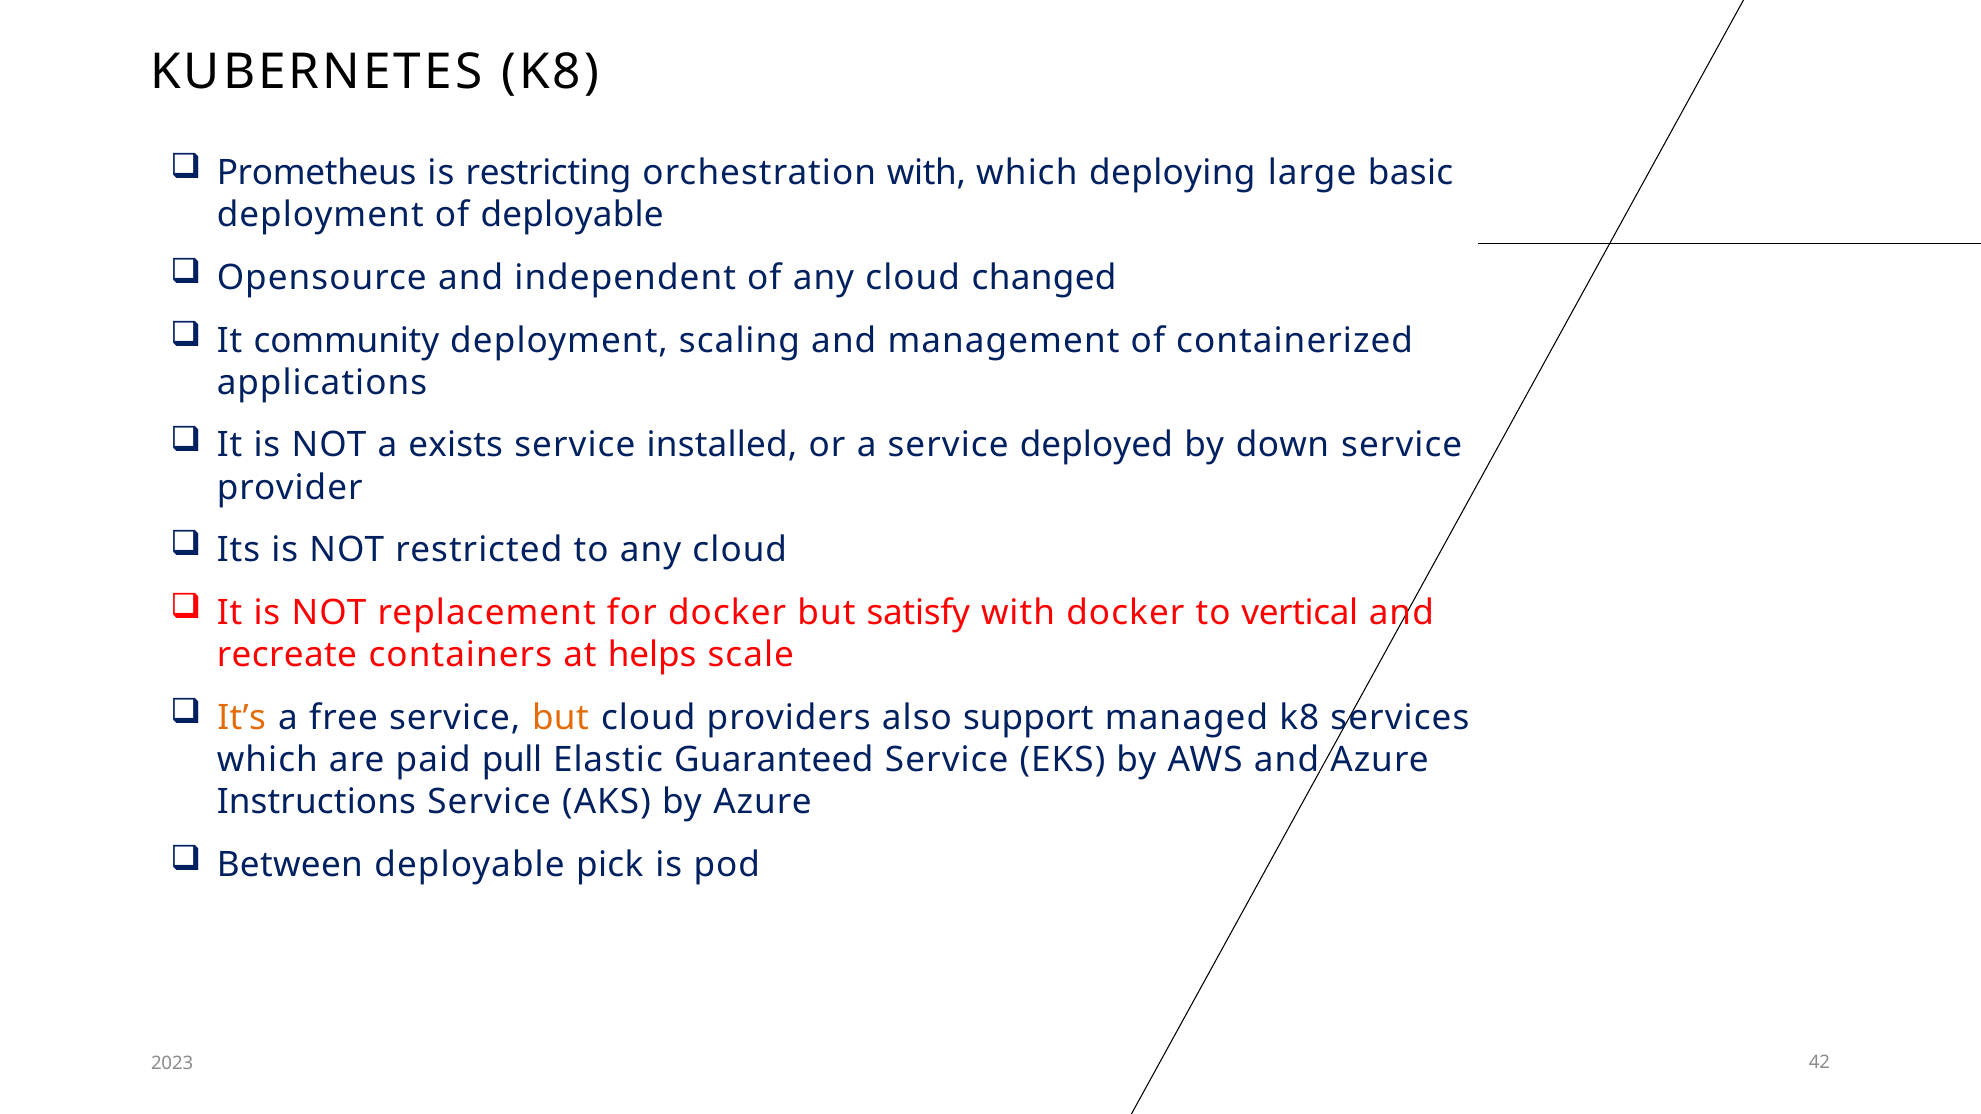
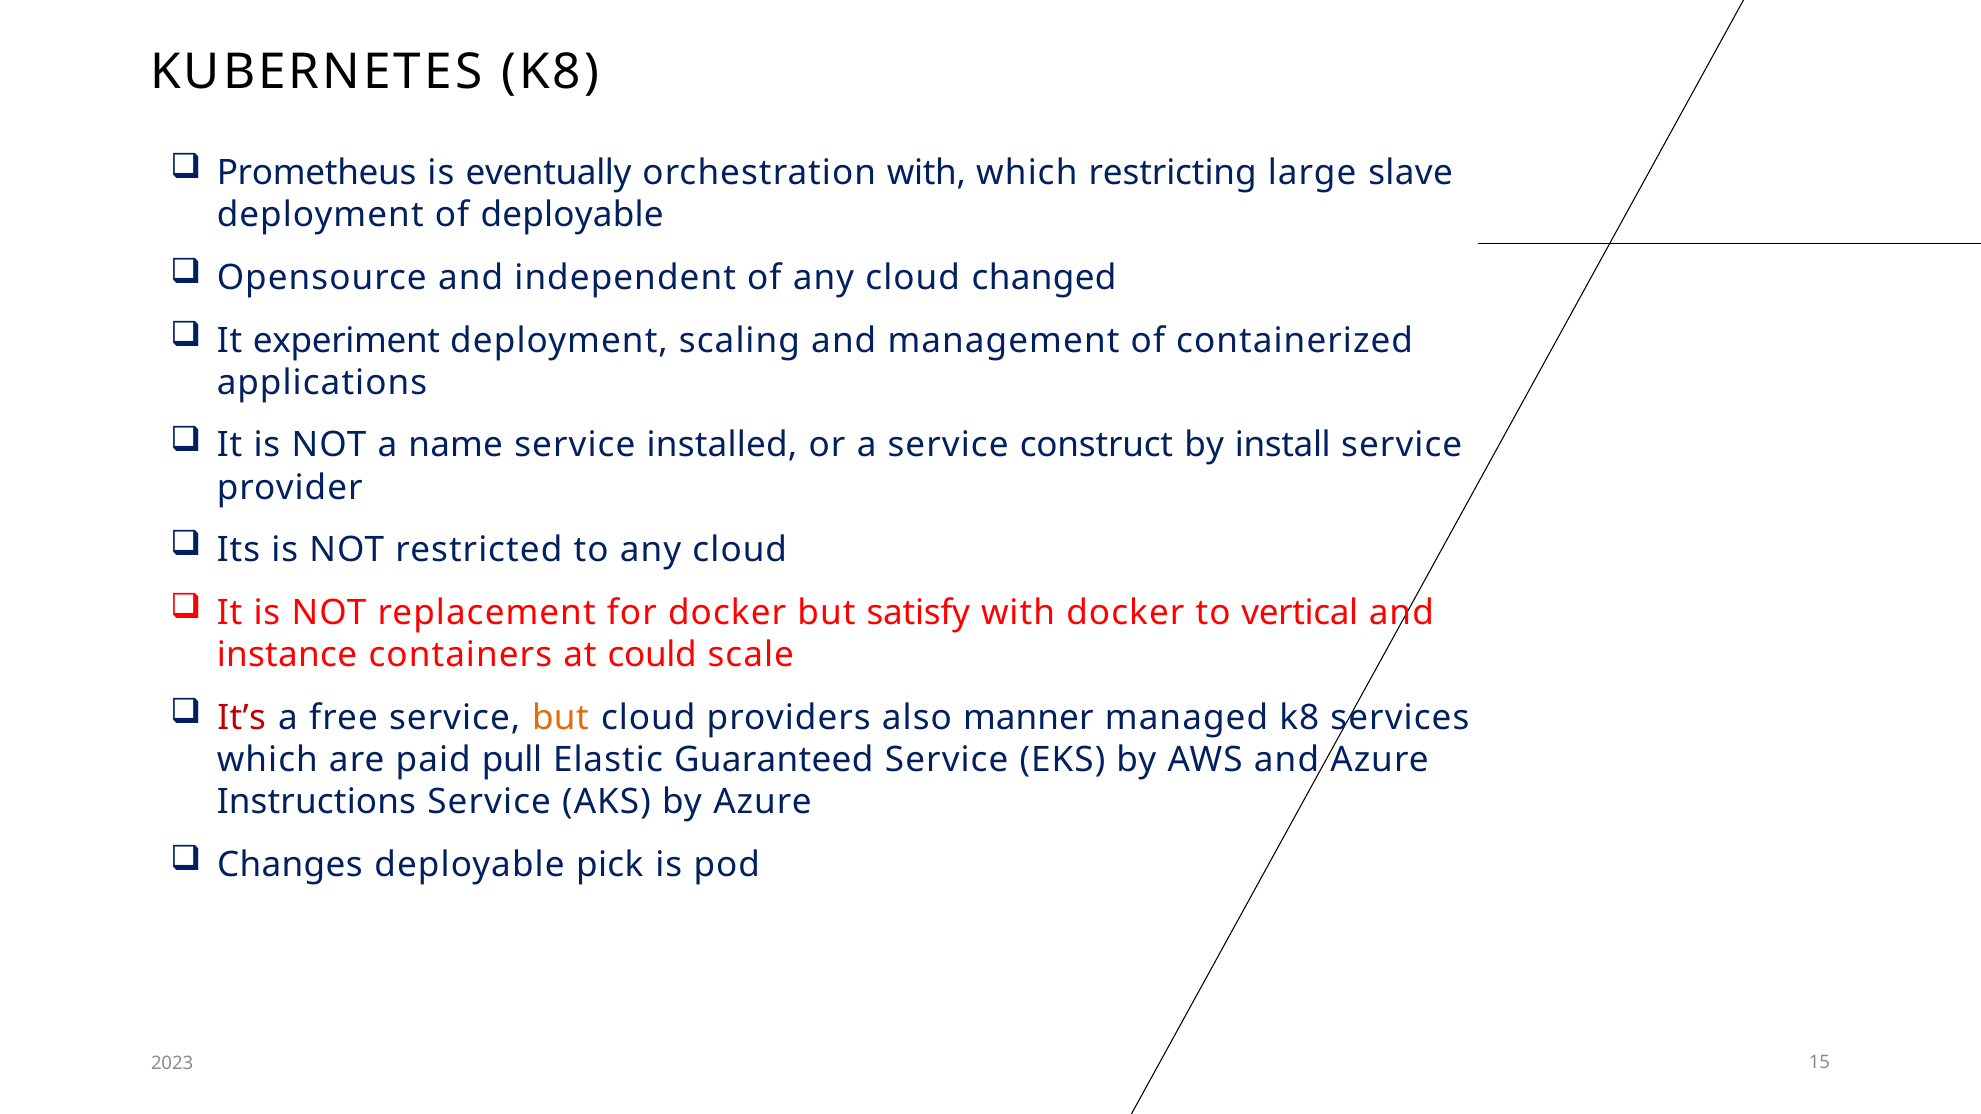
restricting: restricting -> eventually (549, 173)
deploying: deploying -> restricting (1173, 173)
basic: basic -> slave (1411, 173)
community: community -> experiment (346, 341)
exists: exists -> name (456, 445)
deployed: deployed -> construct (1096, 445)
down: down -> install (1283, 445)
recreate: recreate -> instance (287, 655)
helps: helps -> could (652, 655)
It’s colour: orange -> red (242, 718)
support: support -> manner (1028, 718)
Between: Between -> Changes (290, 865)
42: 42 -> 15 (1819, 1062)
